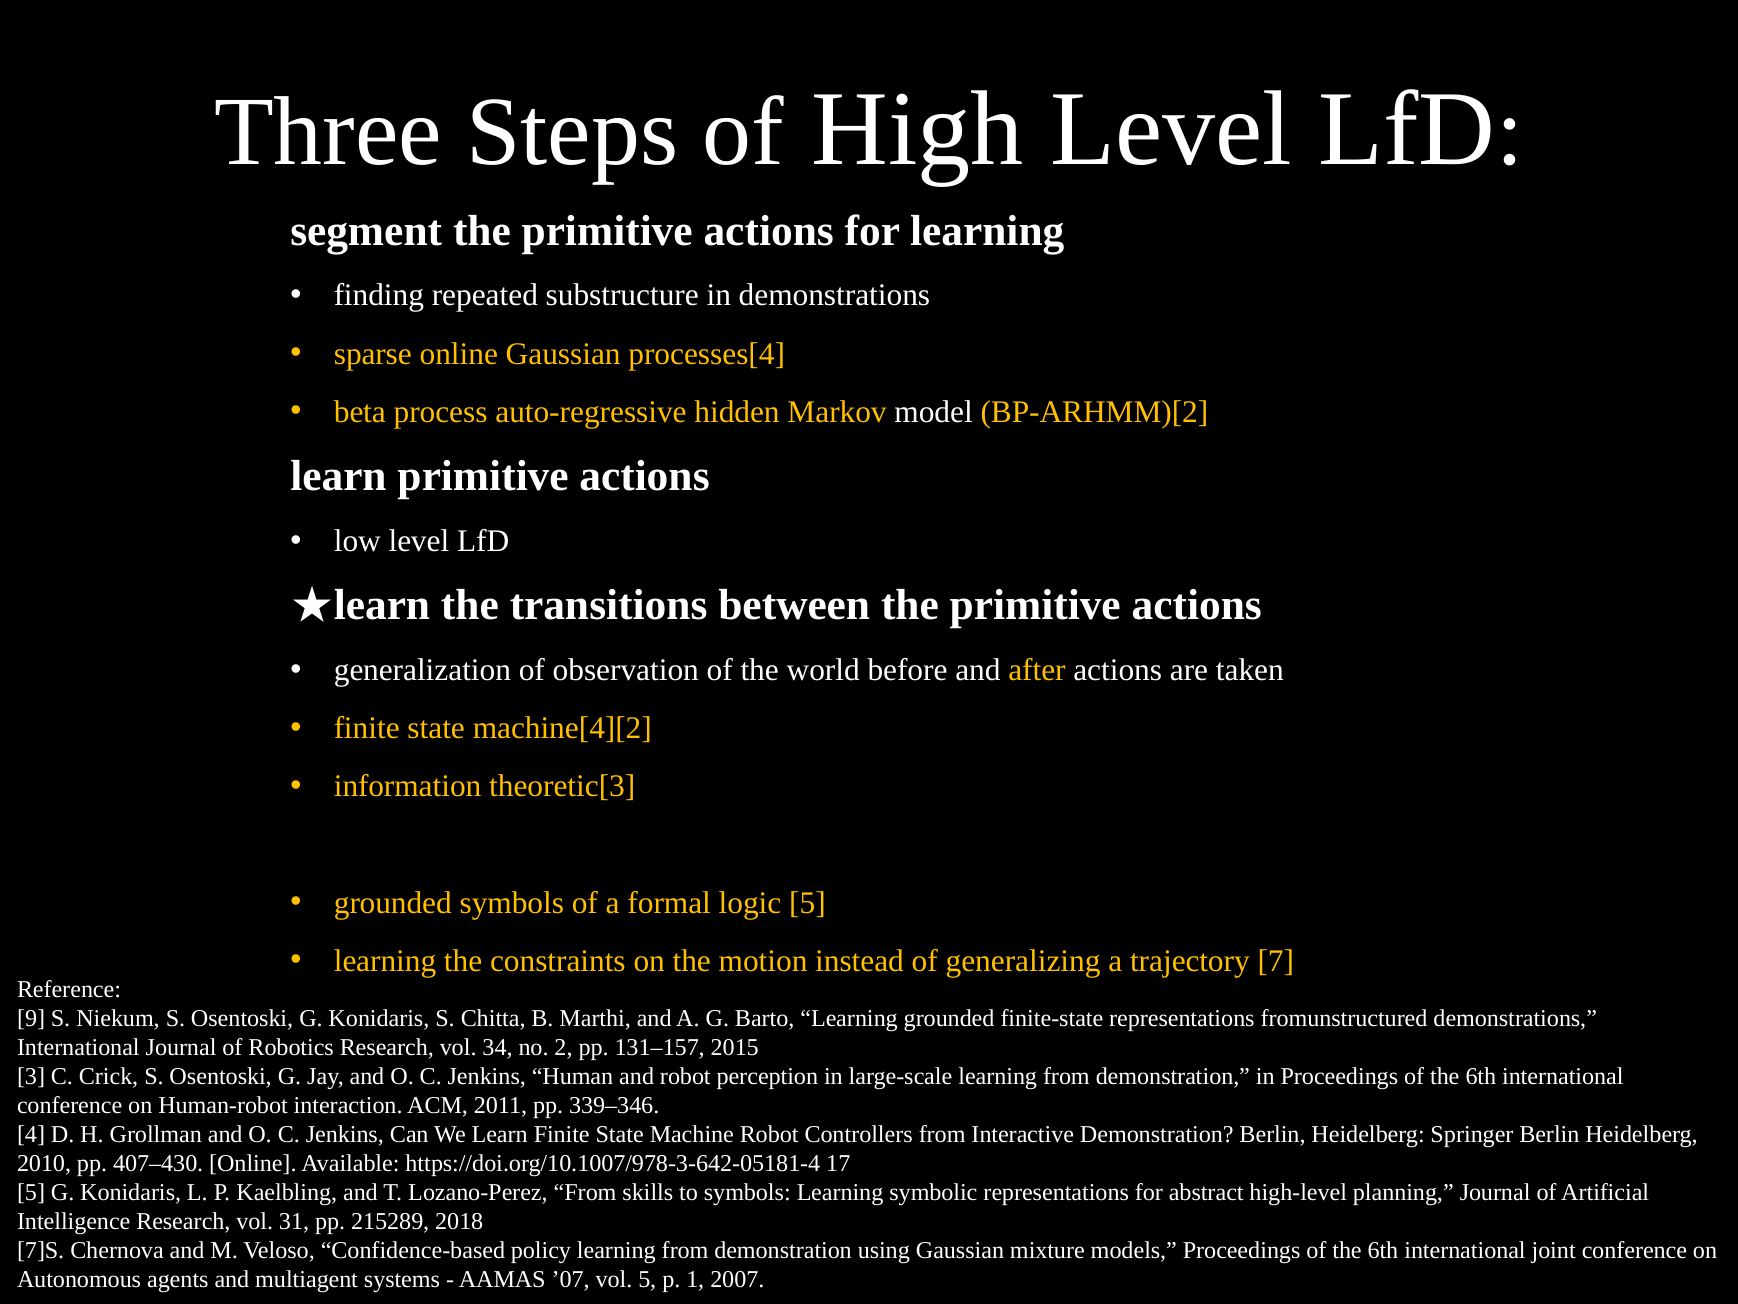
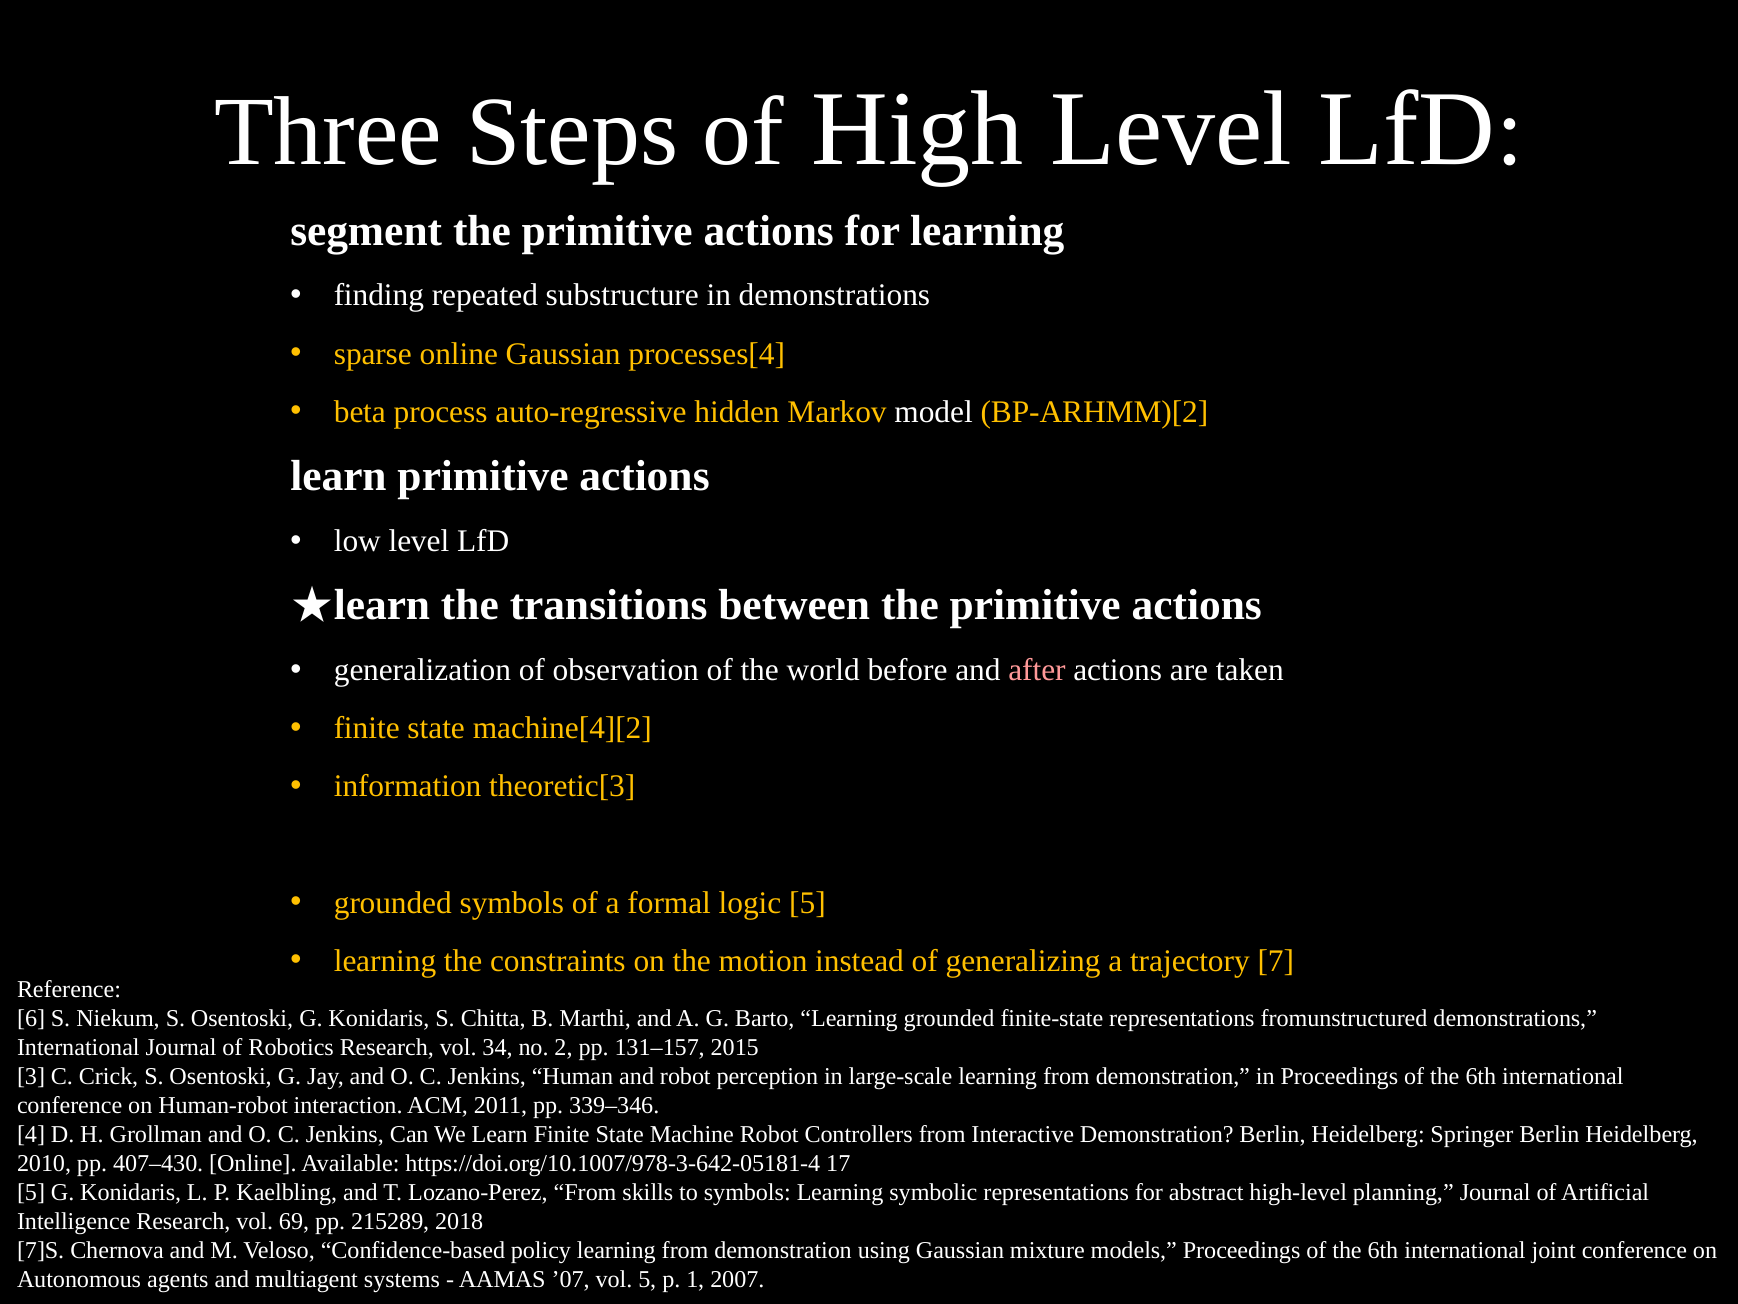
after colour: yellow -> pink (1037, 670)
9: 9 -> 6 (31, 1018)
31: 31 -> 69 (294, 1221)
